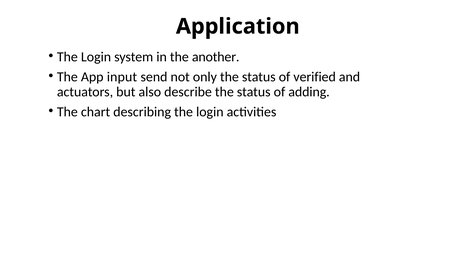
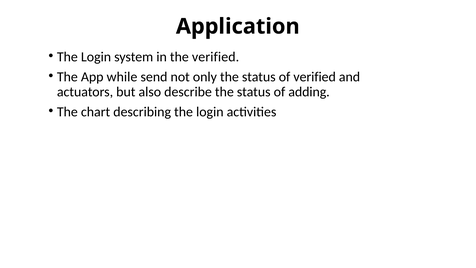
the another: another -> verified (216, 57)
input: input -> while (122, 77)
